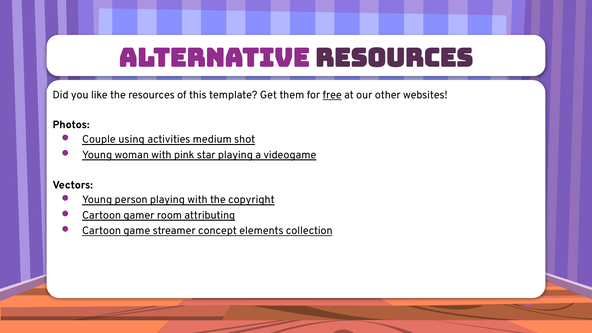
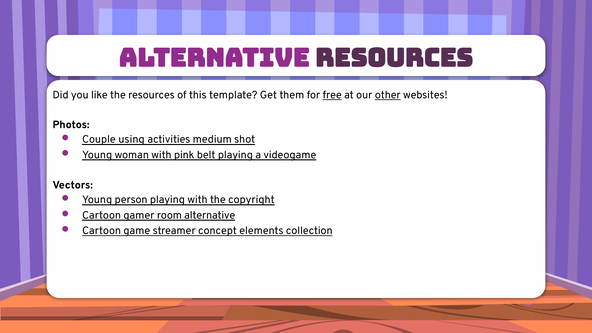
other underline: none -> present (388, 95)
star: star -> belt (206, 155)
room attributing: attributing -> alternative (210, 215)
